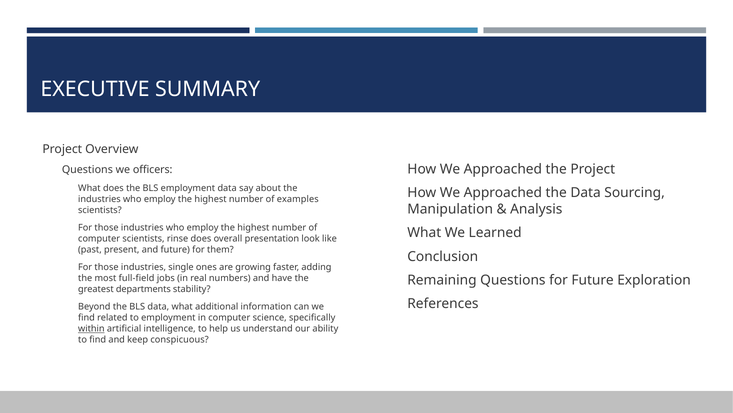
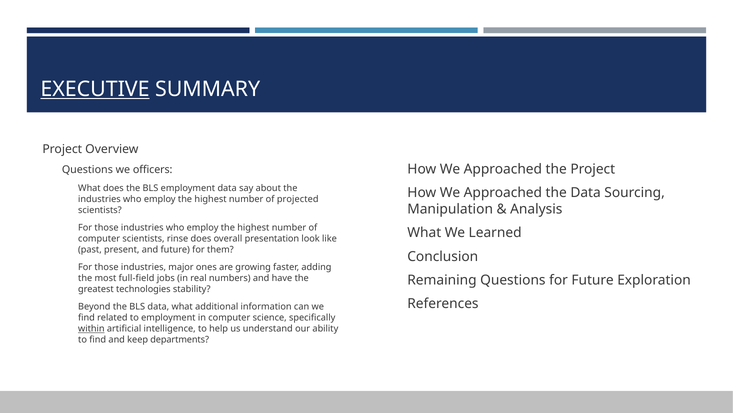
EXECUTIVE underline: none -> present (95, 89)
examples: examples -> projected (298, 199)
single: single -> major (181, 267)
departments: departments -> technologies (143, 289)
conspicuous: conspicuous -> departments (180, 339)
